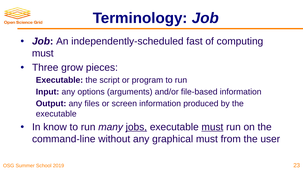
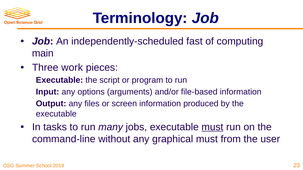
must: must -> main (43, 54)
grow: grow -> work (72, 68)
know: know -> tasks (55, 127)
jobs underline: present -> none (136, 127)
